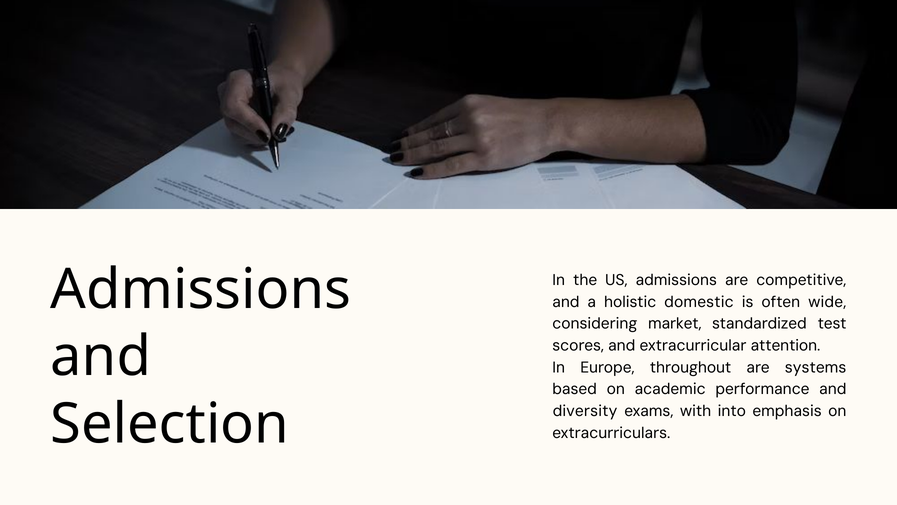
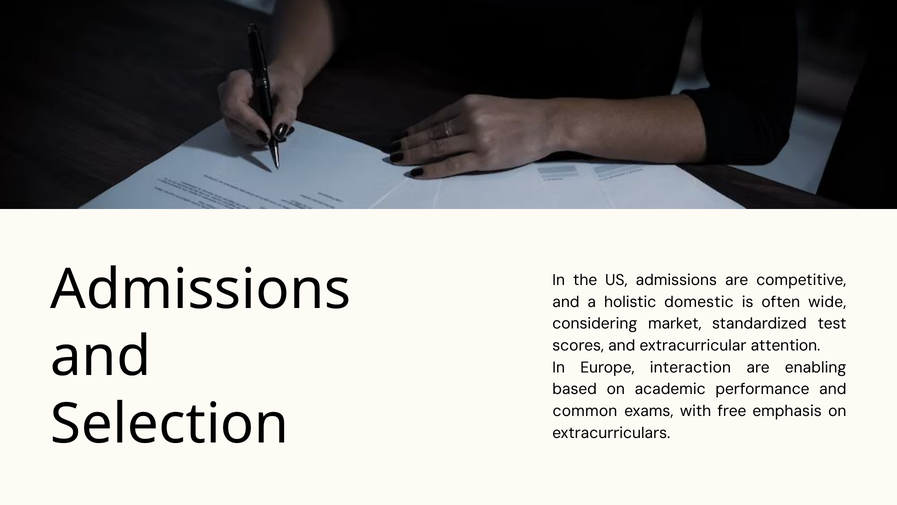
throughout: throughout -> interaction (690, 367)
systems: systems -> enabling (816, 367)
diversity: diversity -> common (585, 411)
into: into -> free (732, 411)
